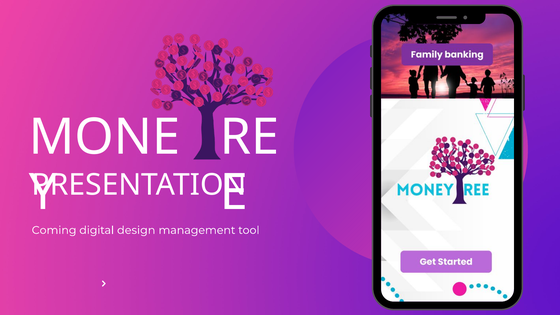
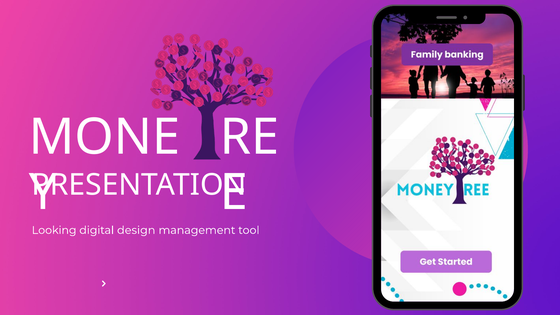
Coming: Coming -> Looking (54, 230)
